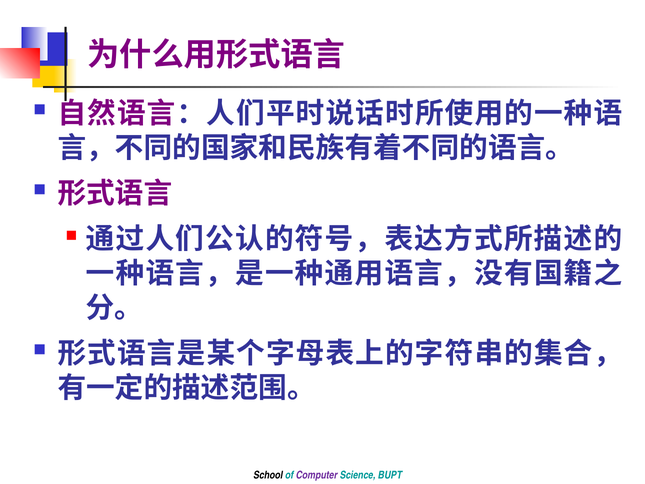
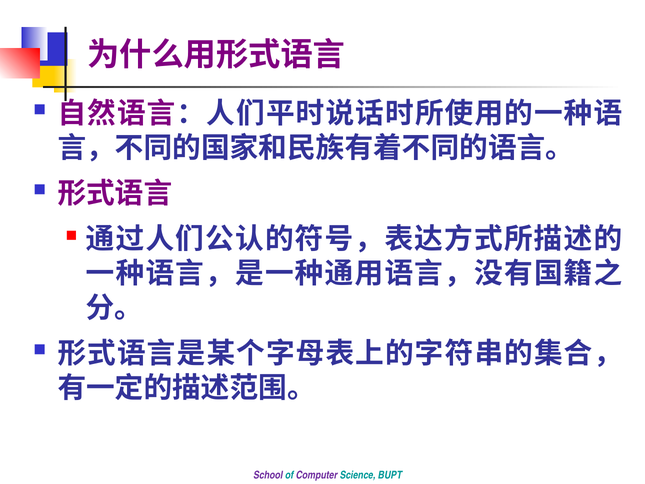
School colour: black -> purple (268, 475)
